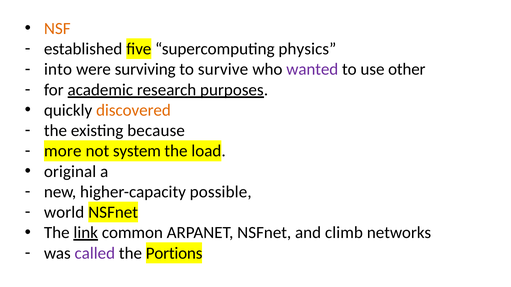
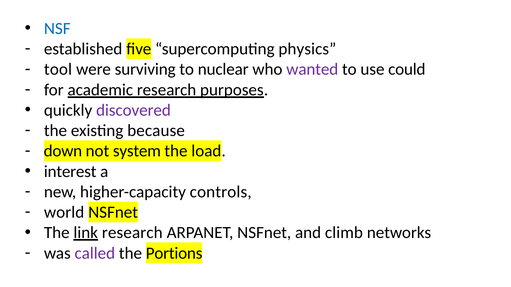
NSF colour: orange -> blue (57, 29)
into: into -> tool (58, 69)
survive: survive -> nuclear (223, 69)
other: other -> could (407, 69)
discovered colour: orange -> purple (133, 110)
more: more -> down (63, 151)
original: original -> interest (70, 172)
possible: possible -> controls (221, 192)
common: common -> research (132, 233)
